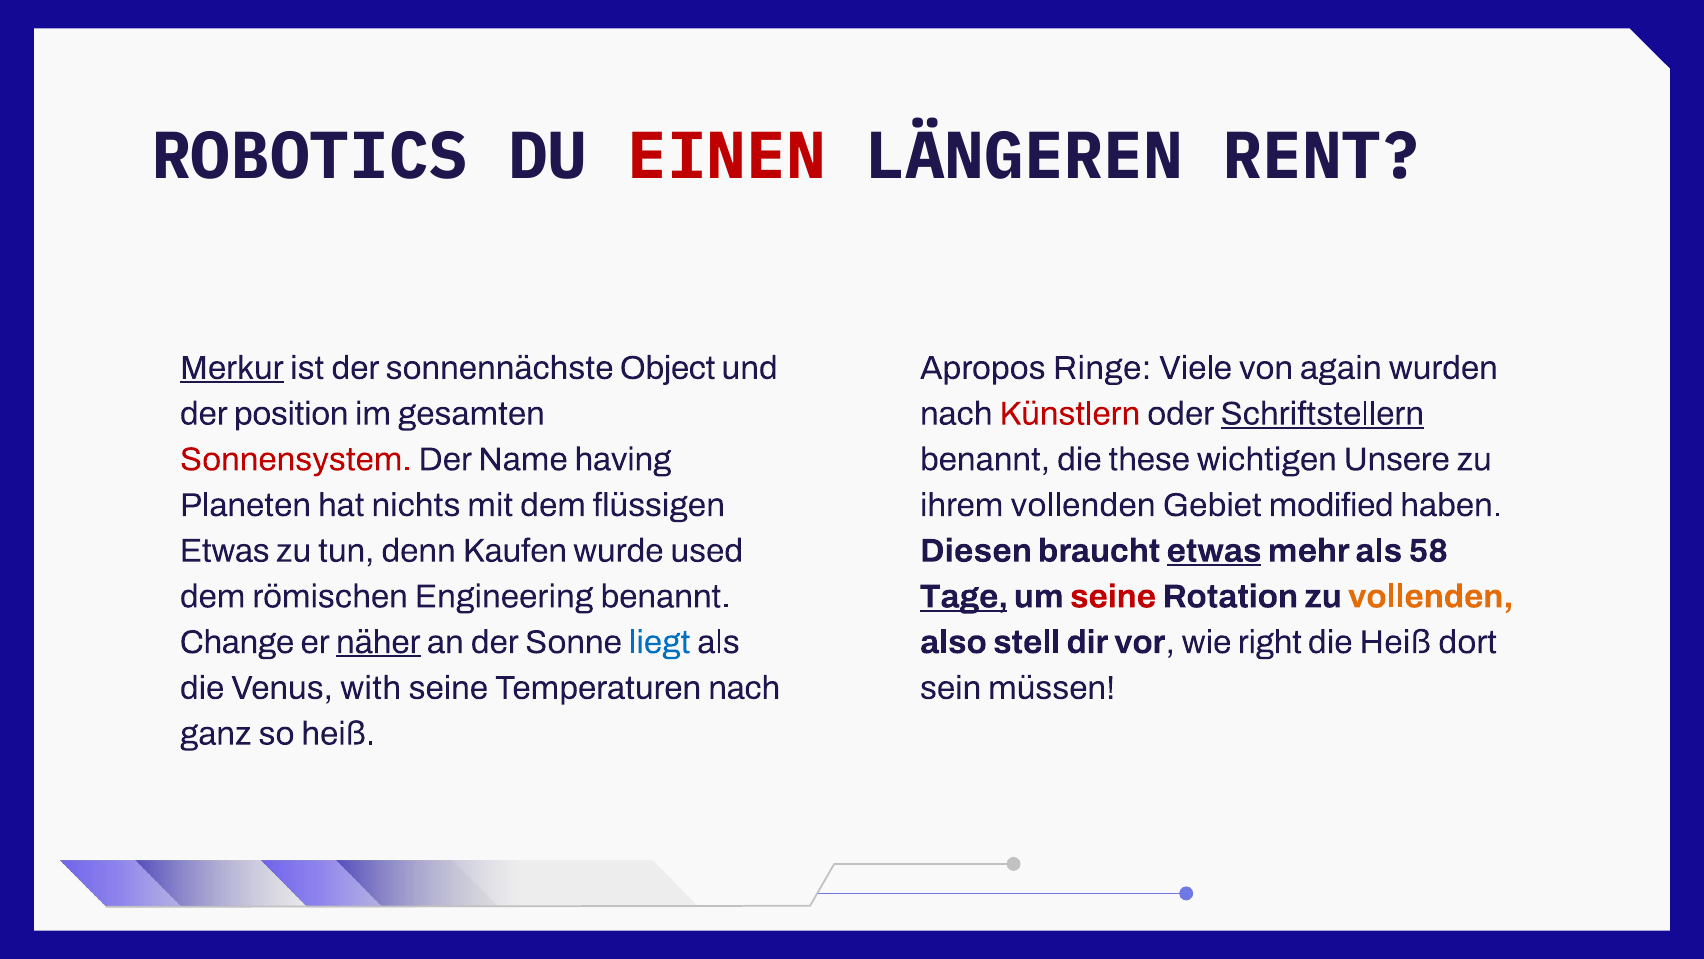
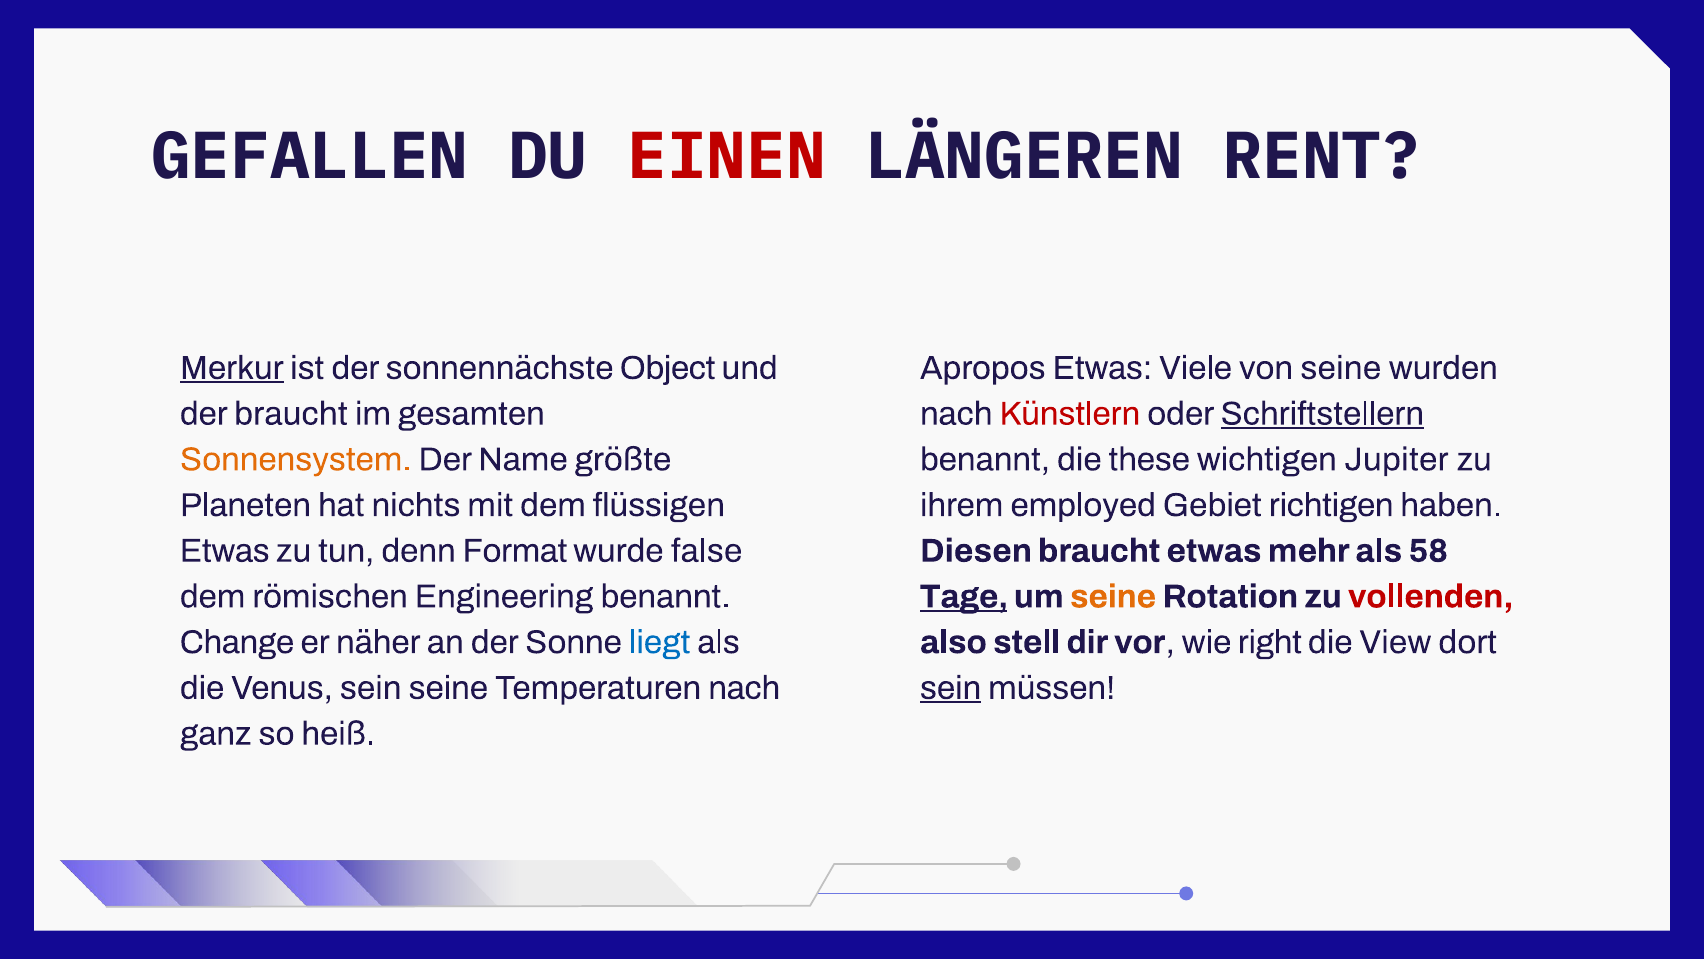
ROBOTICS: ROBOTICS -> GEFALLEN (310, 156)
Apropos Ringe: Ringe -> Etwas (1103, 368)
von again: again -> seine (1341, 368)
der position: position -> braucht (291, 413)
Sonnensystem colour: red -> orange (296, 459)
having: having -> größte (623, 459)
Unsere: Unsere -> Jupiter (1396, 459)
ihrem vollenden: vollenden -> employed (1083, 505)
modified: modified -> richtigen (1331, 505)
Kaufen: Kaufen -> Format (515, 551)
used: used -> false (707, 551)
etwas underline: present -> none (1214, 551)
seine colour: red -> orange (1113, 596)
vollenden colour: orange -> red (1431, 596)
näher underline: present -> none (378, 642)
die Heiß: Heiß -> View (1395, 642)
Venus with: with -> sein (371, 688)
sein underline: none -> present (951, 688)
